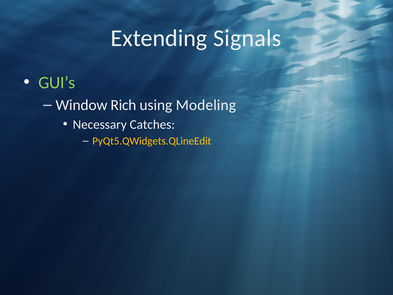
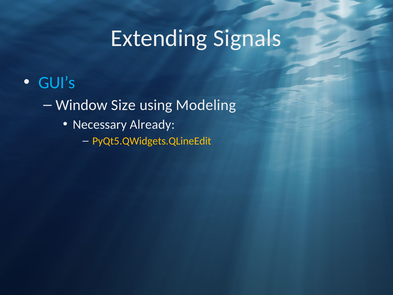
GUI’s colour: light green -> light blue (57, 82)
Rich: Rich -> Size (123, 105)
Catches: Catches -> Already (152, 124)
